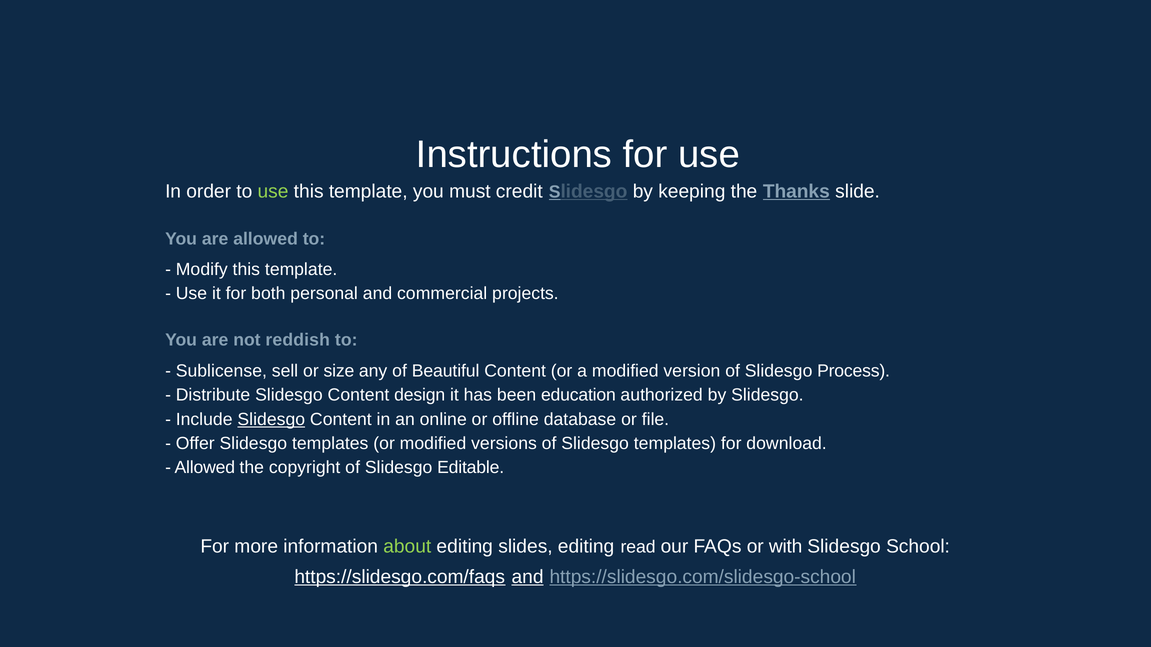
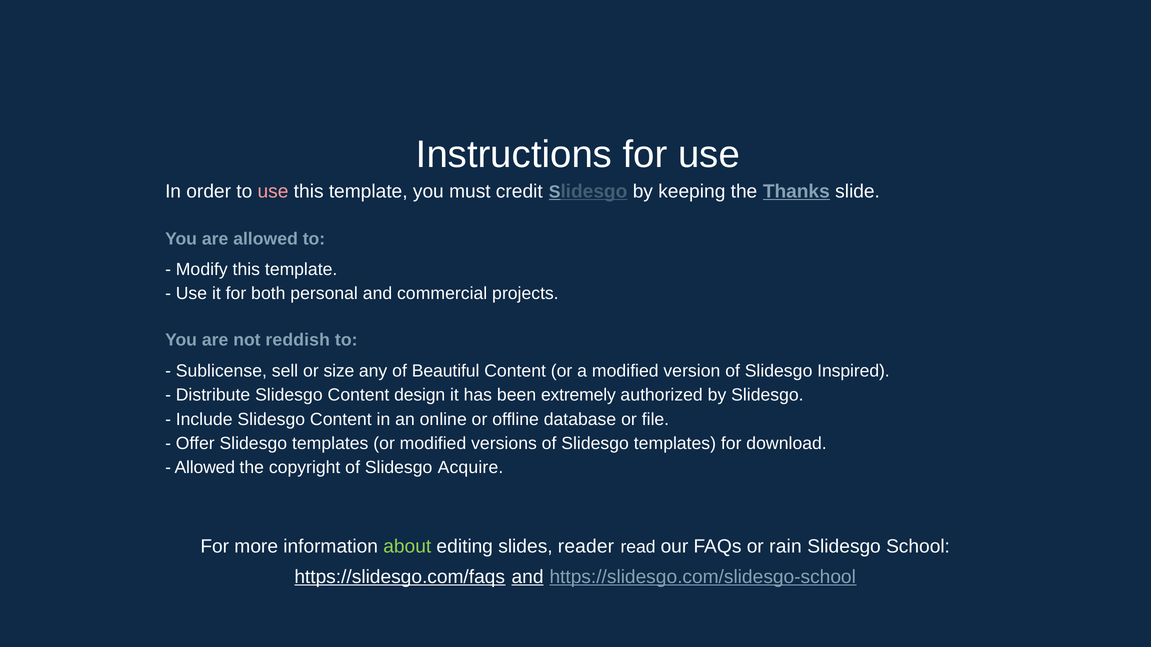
use colour: light green -> pink (273, 191)
Process: Process -> Inspired (853, 371)
education: education -> extremely (578, 395)
Slidesgo underline: present -> none (271, 420)
Editable: Editable -> Acquire (470, 468)
slides editing: editing -> reader (586, 547)
with: with -> rain (785, 547)
